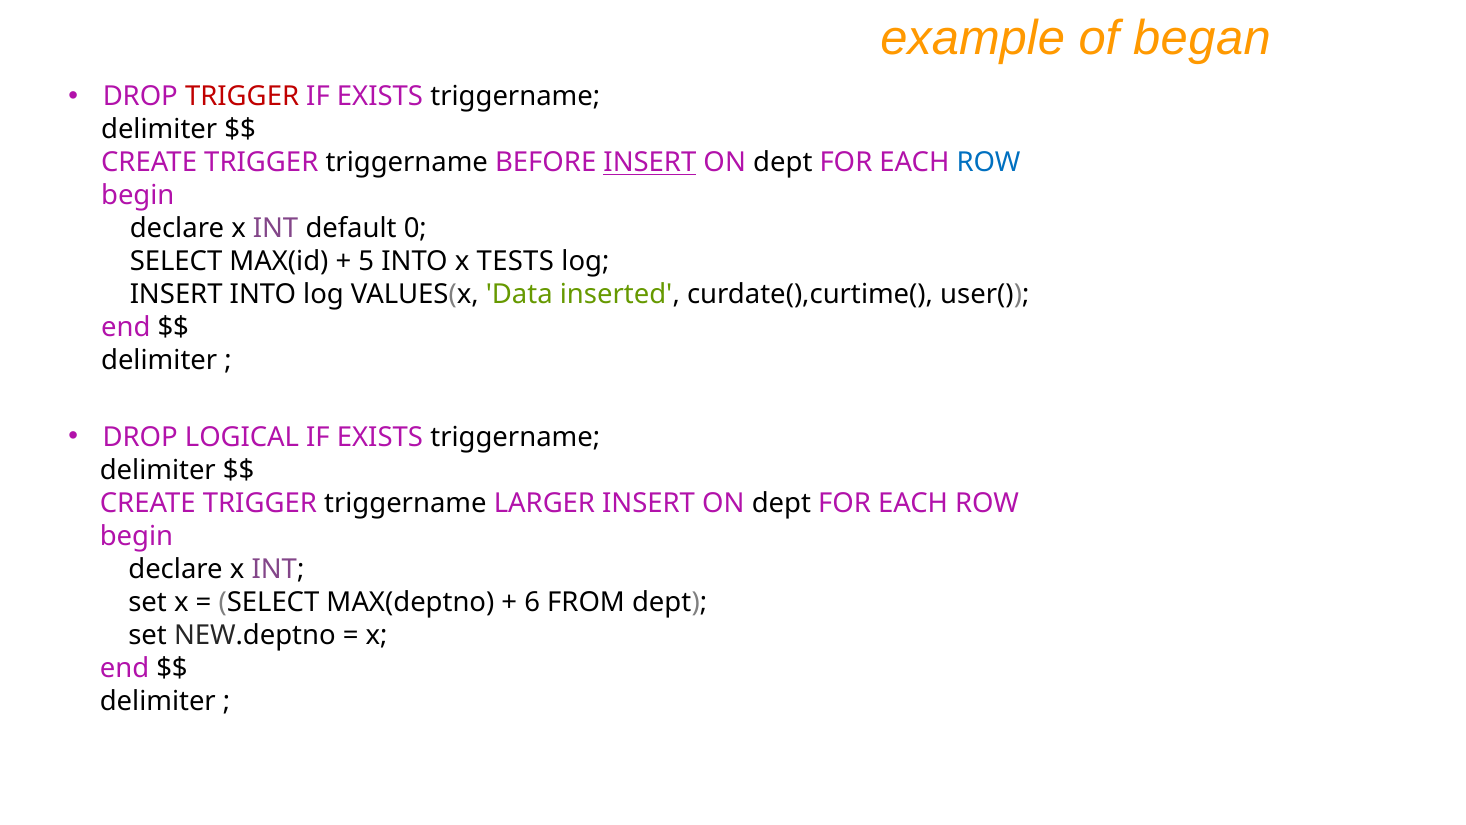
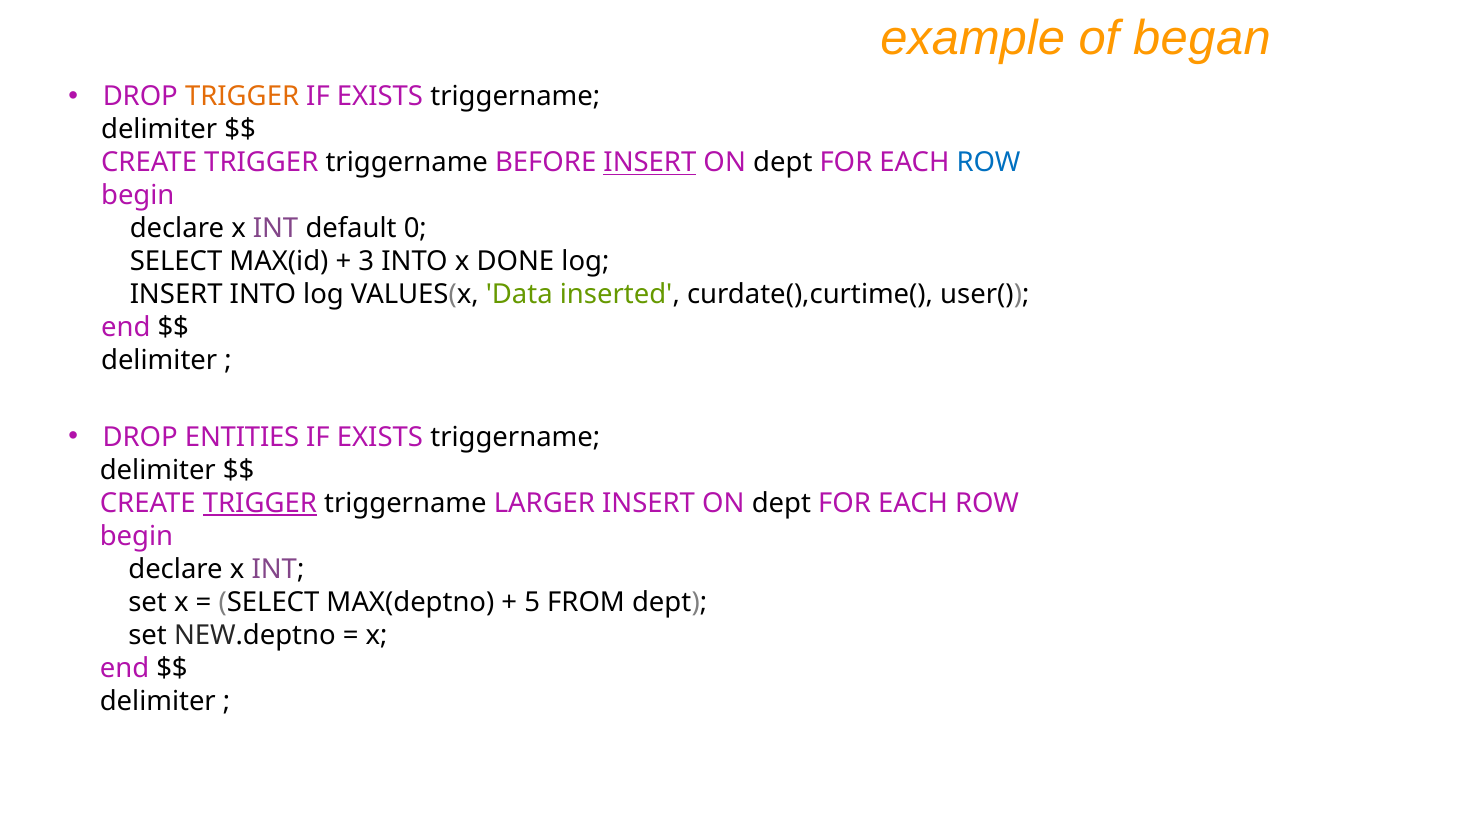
TRIGGER colour: red -> orange (242, 97)
5: 5 -> 3 (366, 262)
TESTS: TESTS -> DONE (515, 262)
LOGICAL: LOGICAL -> ENTITIES (242, 437)
TRIGGER underline: none -> present (260, 503)
6: 6 -> 5 (532, 602)
